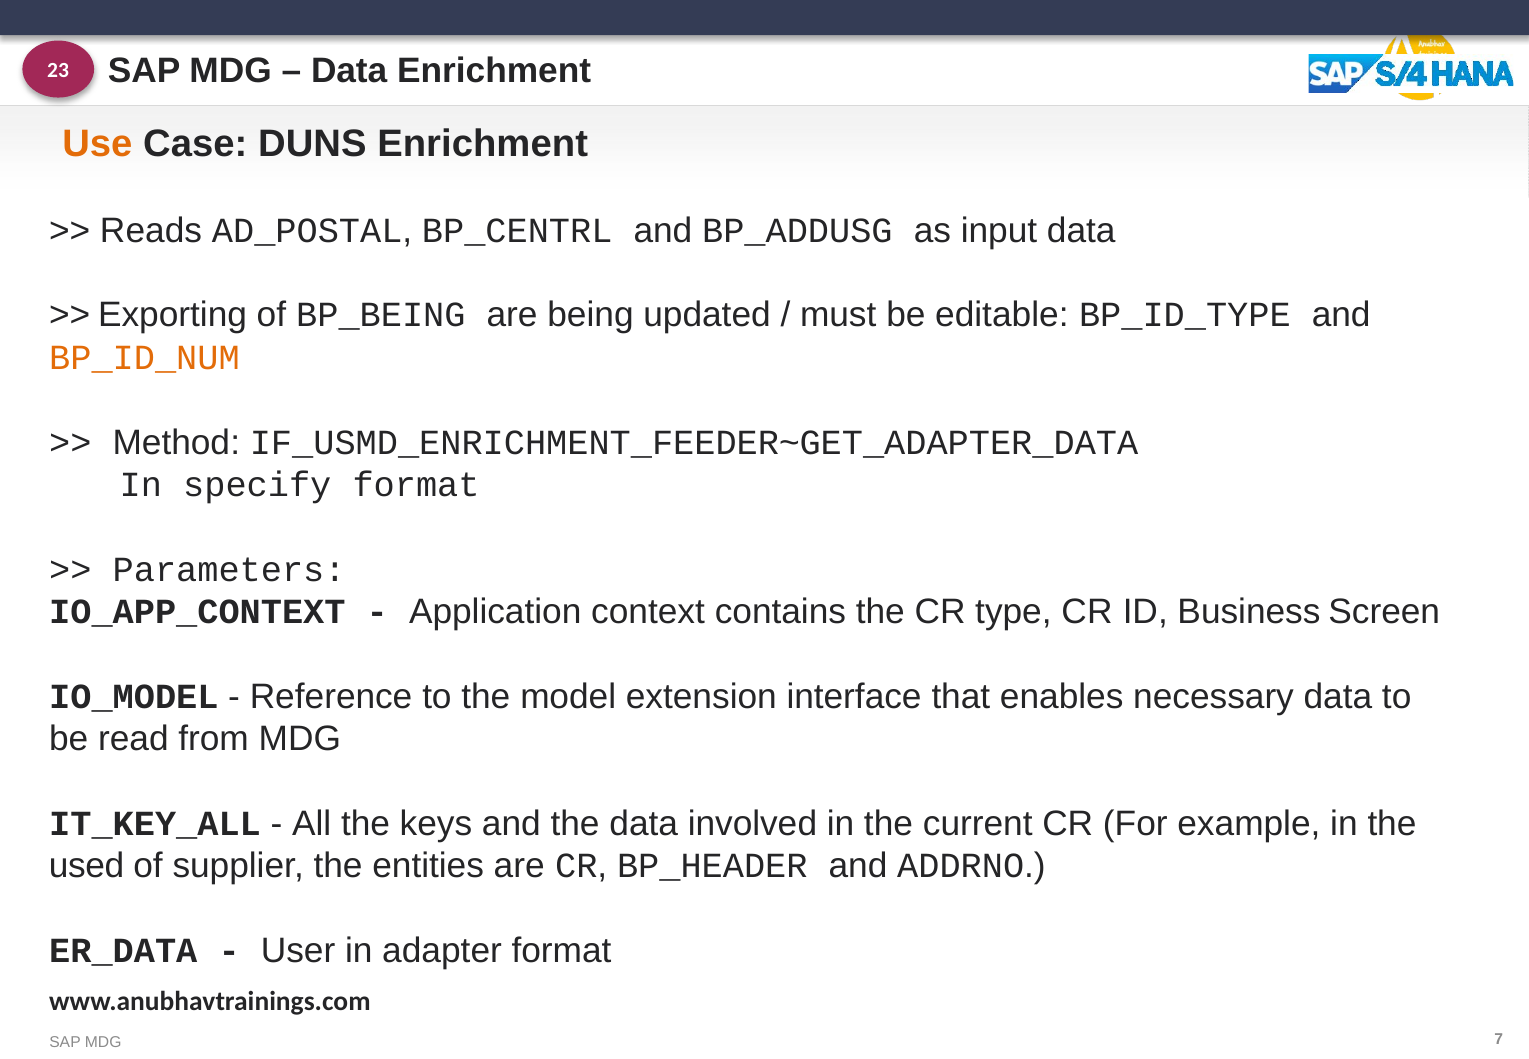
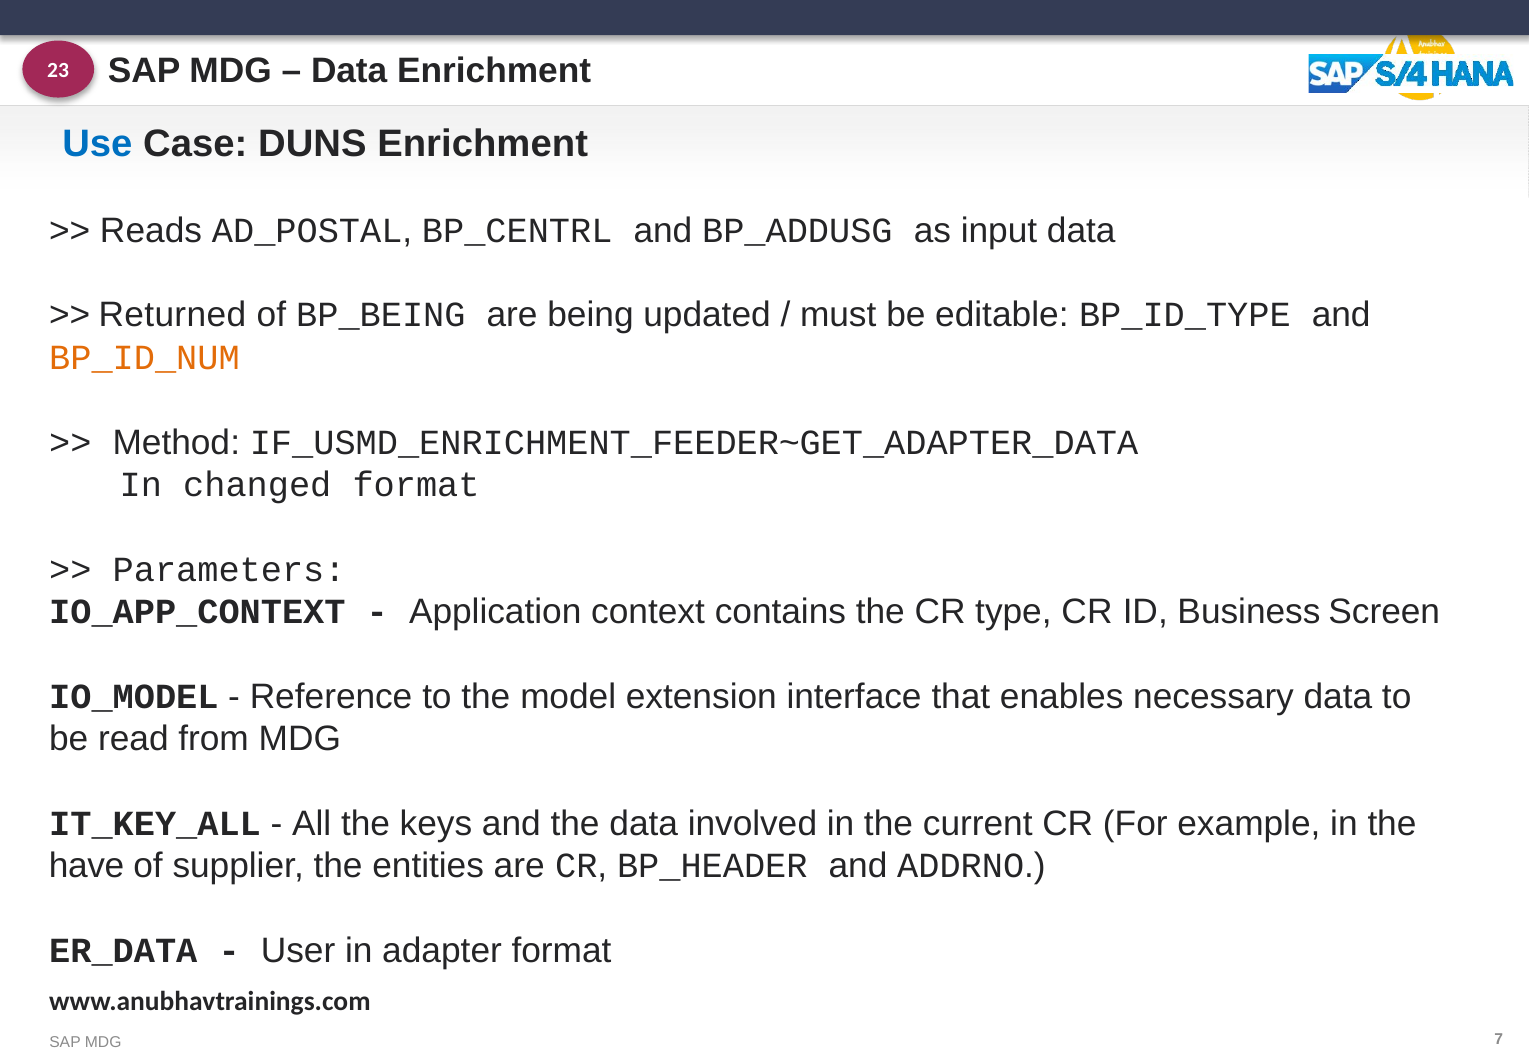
Use colour: orange -> blue (97, 144)
Exporting: Exporting -> Returned (172, 315)
specify: specify -> changed (257, 485)
used: used -> have (87, 866)
